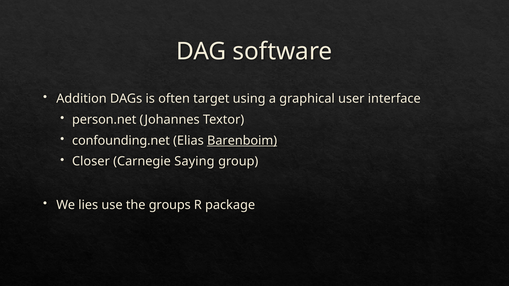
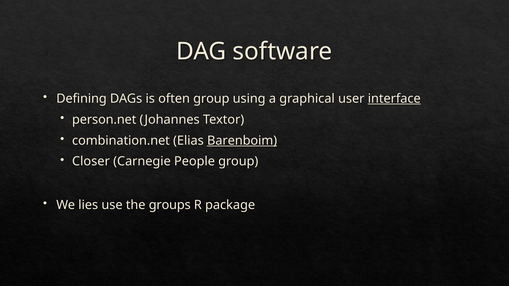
Addition: Addition -> Defining (82, 99)
often target: target -> group (211, 99)
interface underline: none -> present (394, 99)
confounding.net: confounding.net -> combination.net (121, 141)
Saying: Saying -> People (194, 162)
